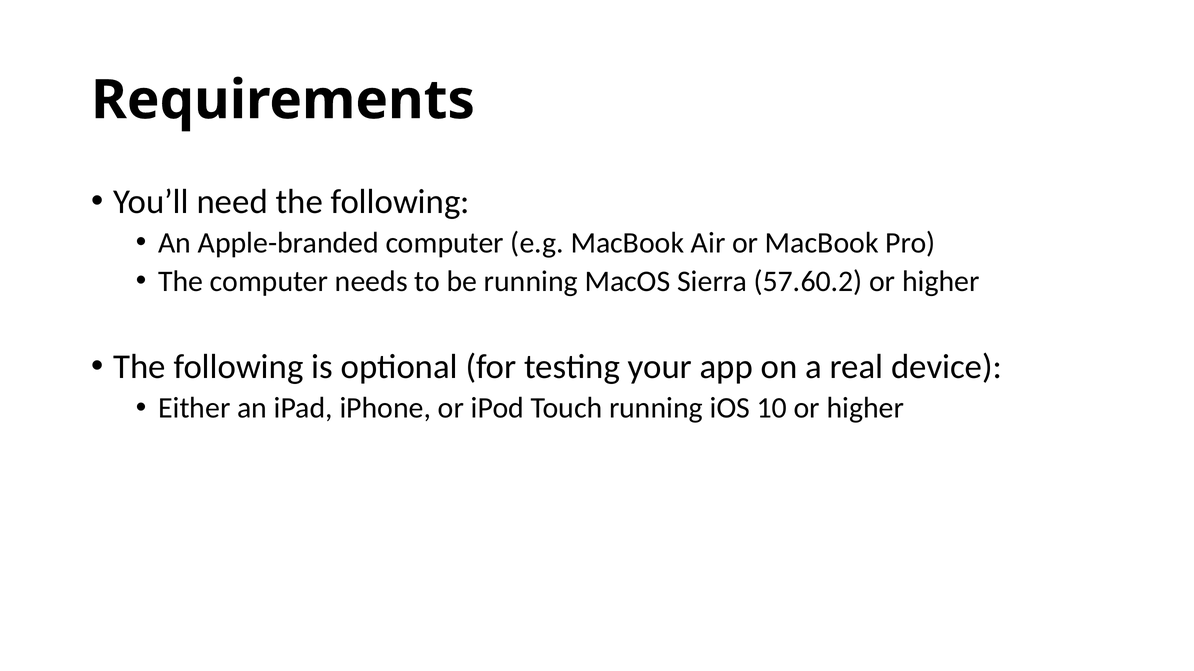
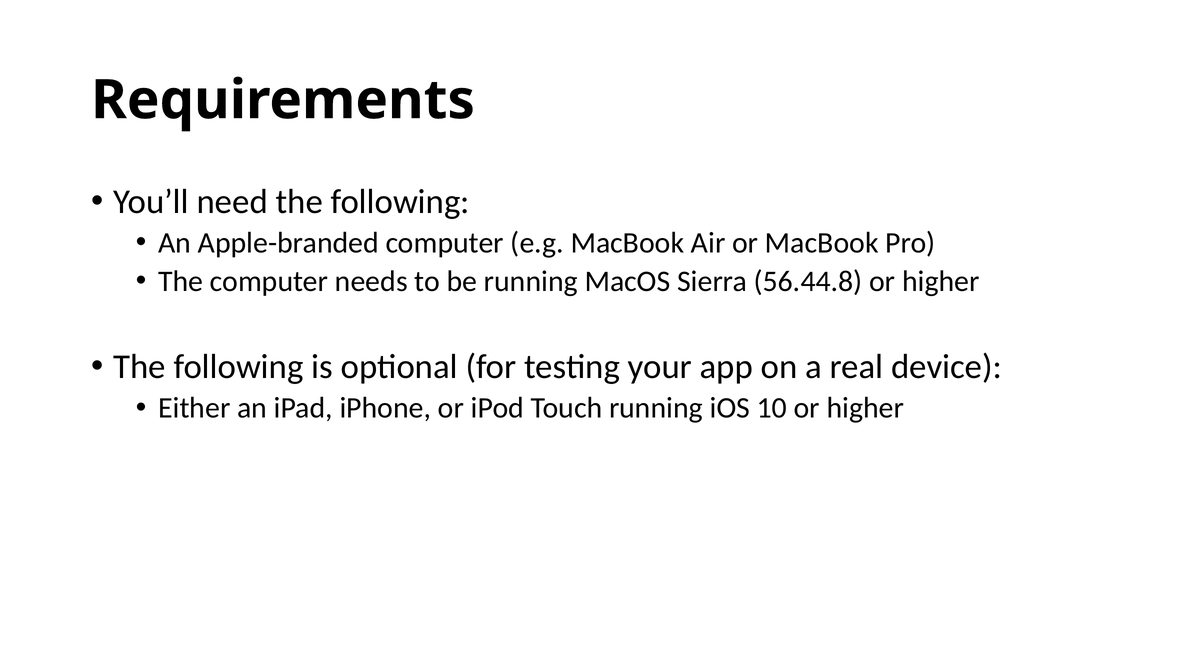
57.60.2: 57.60.2 -> 56.44.8 (808, 281)
